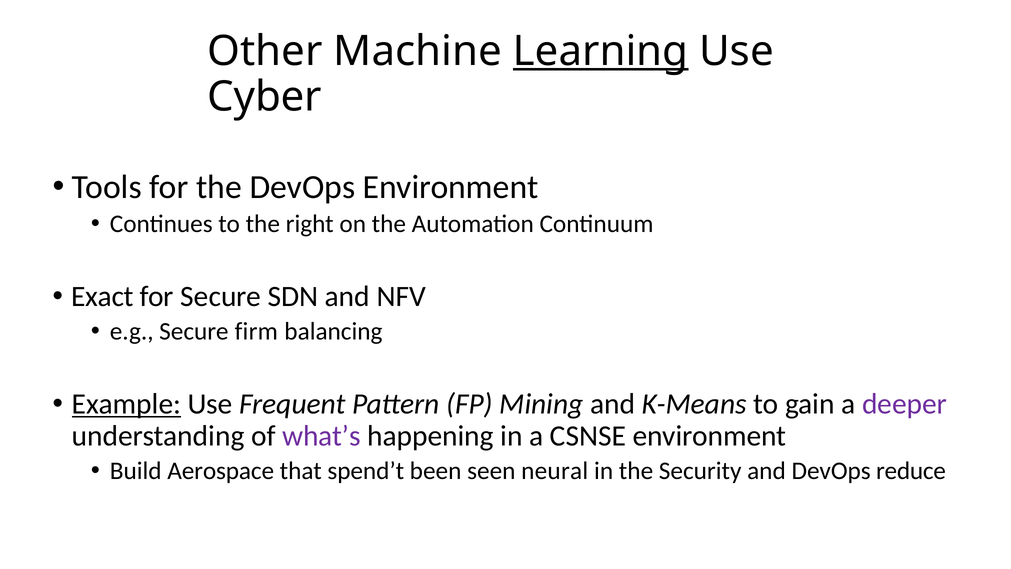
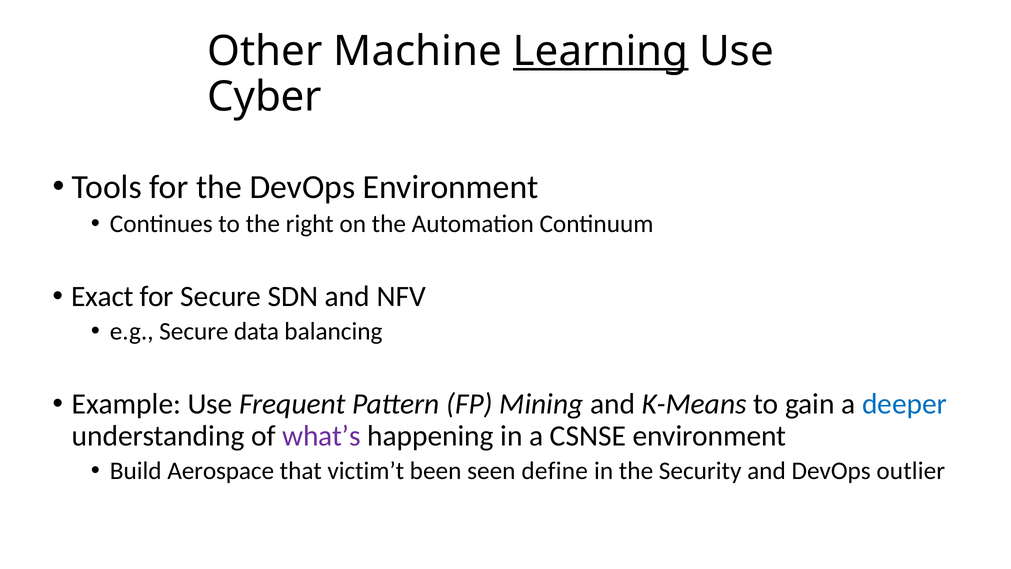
firm: firm -> data (257, 331)
Example underline: present -> none (126, 404)
deeper colour: purple -> blue (905, 404)
spend’t: spend’t -> victim’t (366, 471)
neural: neural -> define (555, 471)
reduce: reduce -> outlier (911, 471)
